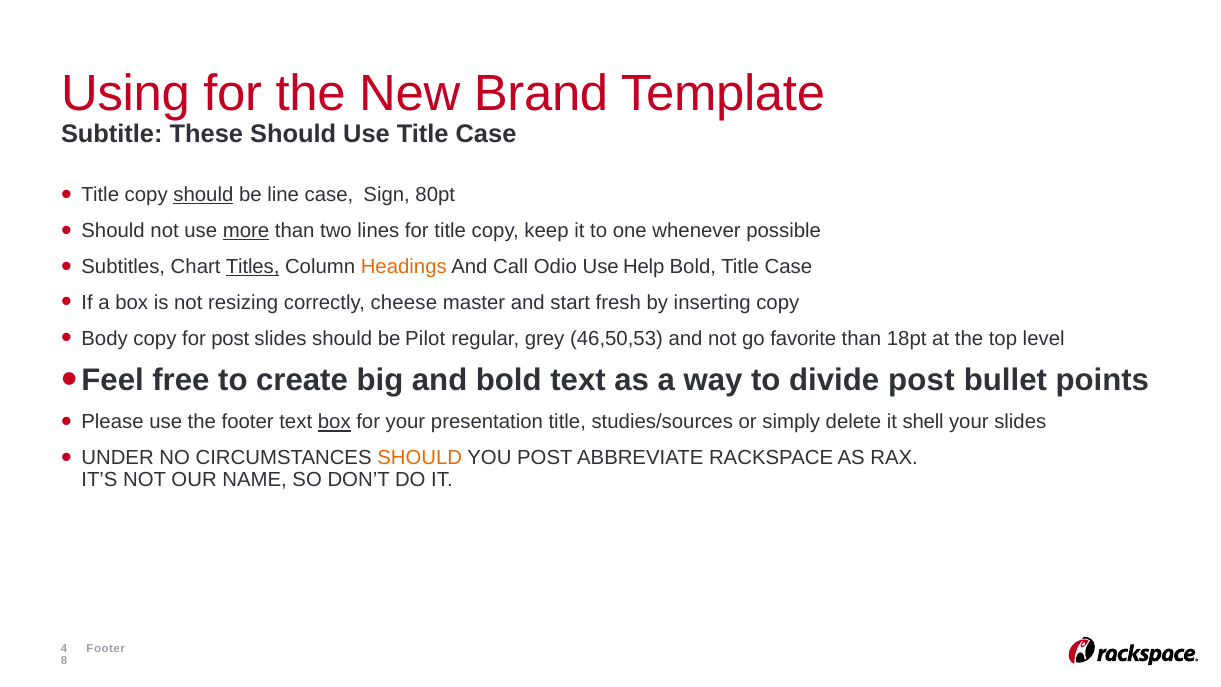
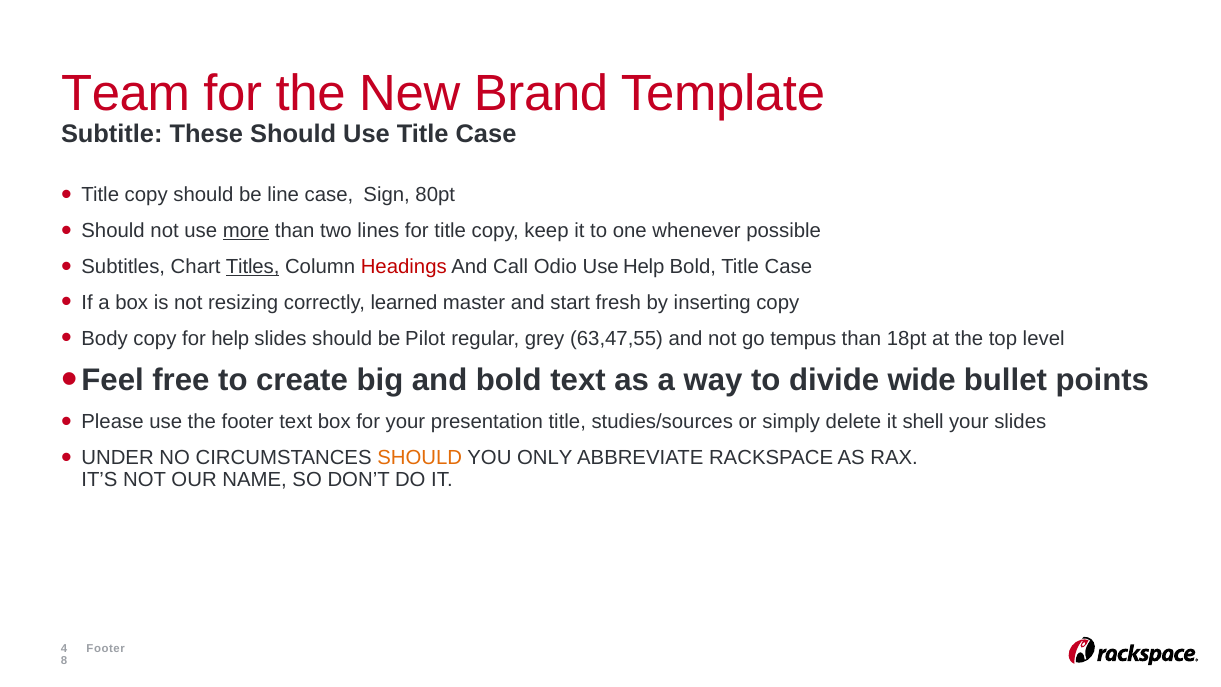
Using: Using -> Team (126, 94)
should underline: present -> none (203, 195)
Headings colour: orange -> red (404, 266)
cheese: cheese -> learned (404, 302)
for post: post -> help (230, 338)
46,50,53: 46,50,53 -> 63,47,55 (616, 338)
favorite: favorite -> tempus (803, 338)
divide post: post -> wide (922, 380)
box underline: present -> none (334, 422)
YOU POST: POST -> ONLY (545, 458)
